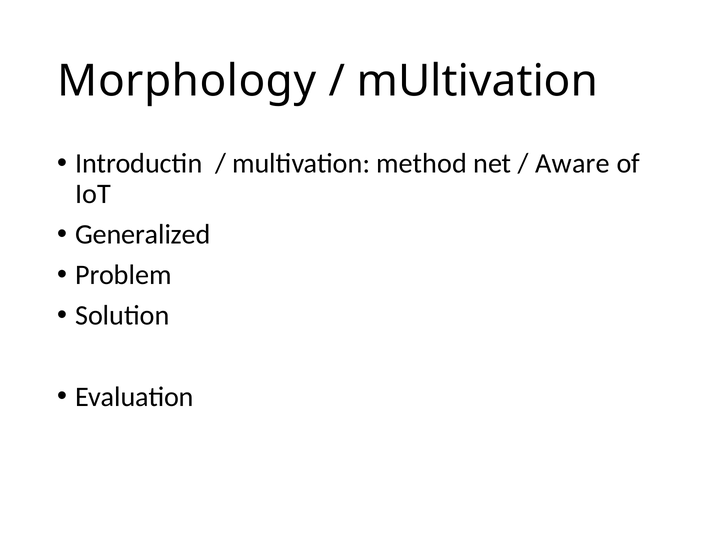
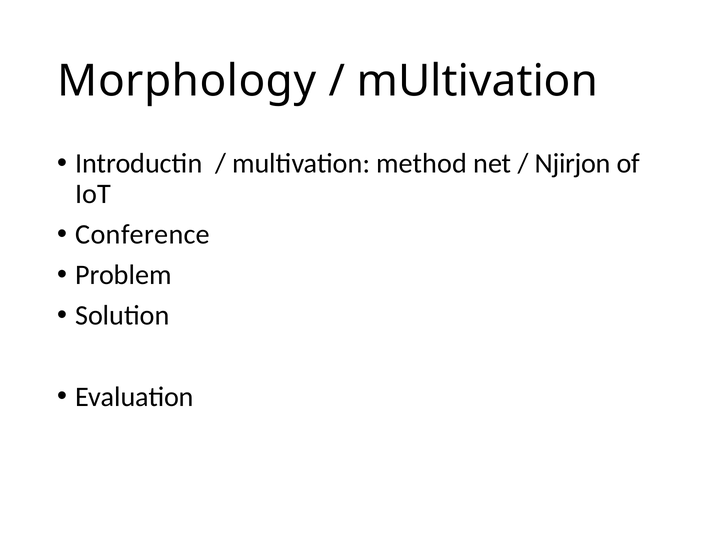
Aware: Aware -> Njirjon (573, 163)
Generalized: Generalized -> Conference (143, 234)
